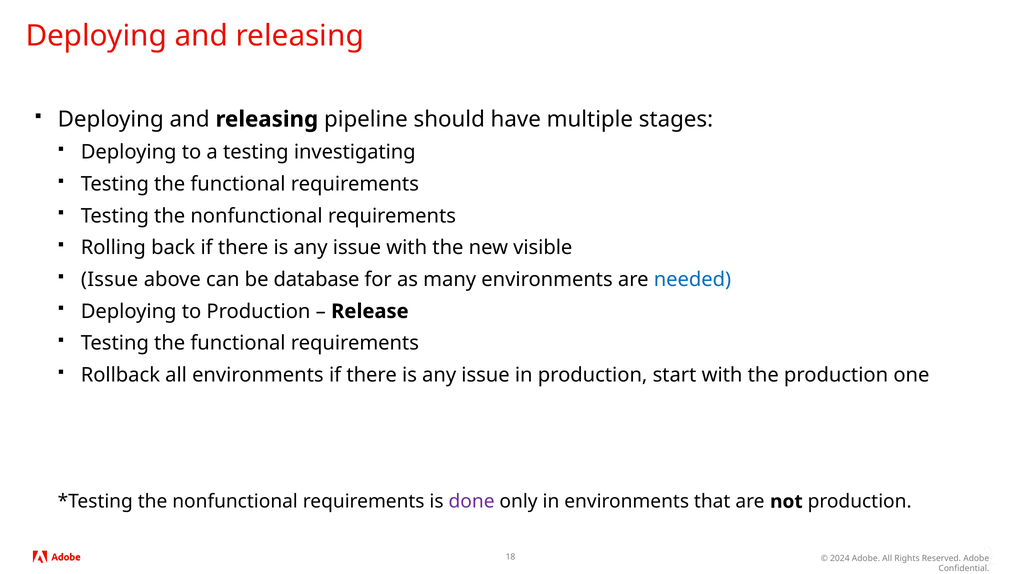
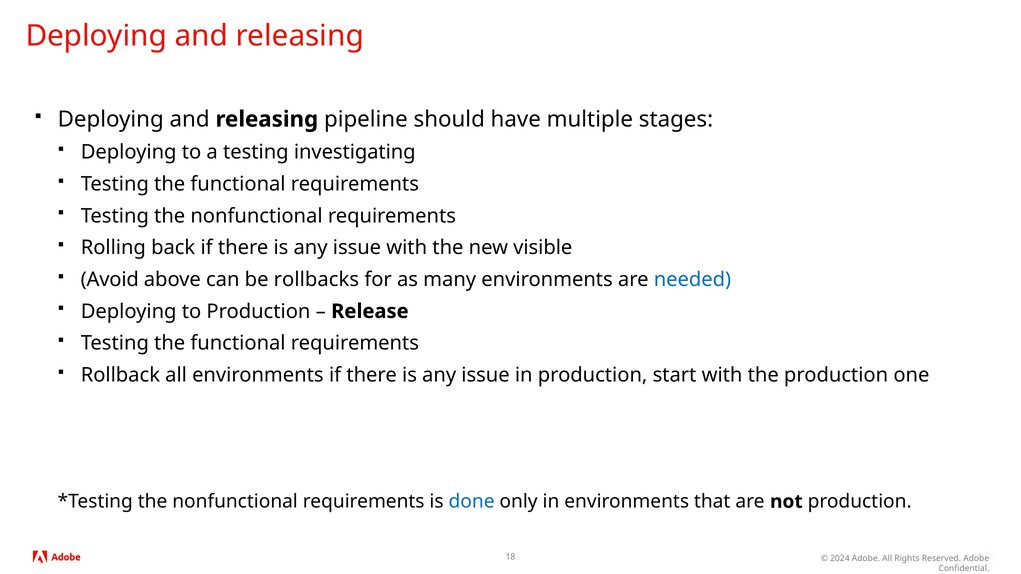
Issue: Issue -> Avoid (110, 280)
database: database -> rollbacks (316, 280)
done colour: purple -> blue (472, 502)
